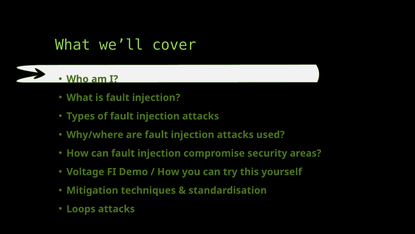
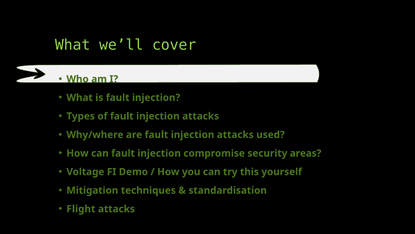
Loops: Loops -> Flight (81, 208)
